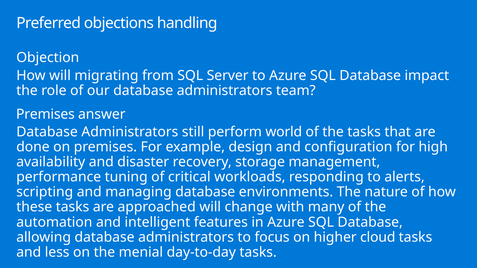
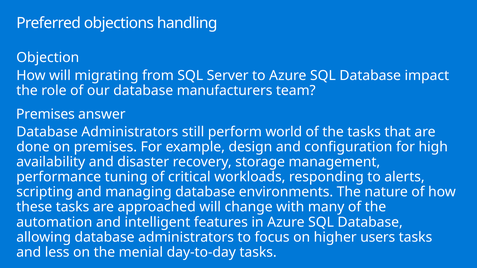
our database administrators: administrators -> manufacturers (225, 91)
cloud: cloud -> users (378, 237)
